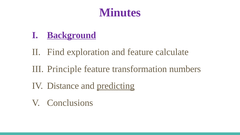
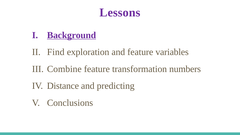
Minutes: Minutes -> Lessons (120, 13)
calculate: calculate -> variables (172, 52)
Principle: Principle -> Combine (64, 69)
predicting underline: present -> none (116, 86)
